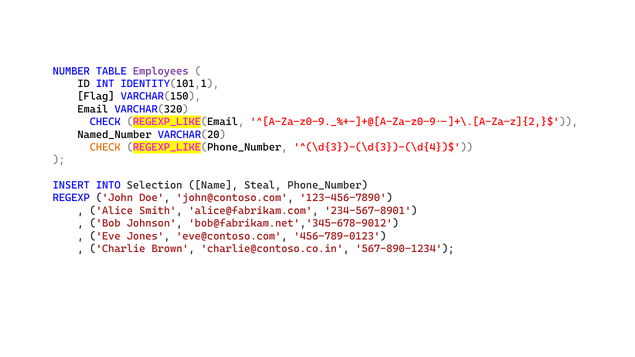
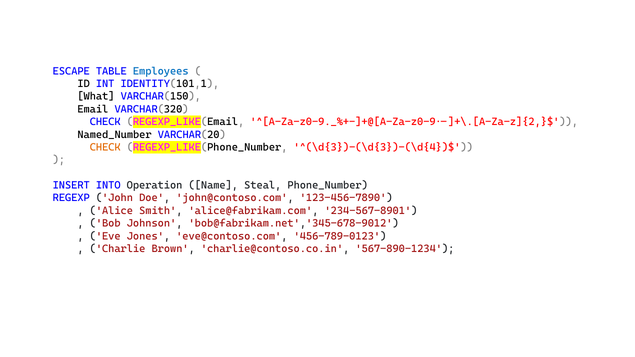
NUMBER: NUMBER -> ESCAPE (71, 71)
Employees colour: purple -> blue (161, 71)
Flag: Flag -> What (96, 97)
Selection: Selection -> Operation (155, 185)
